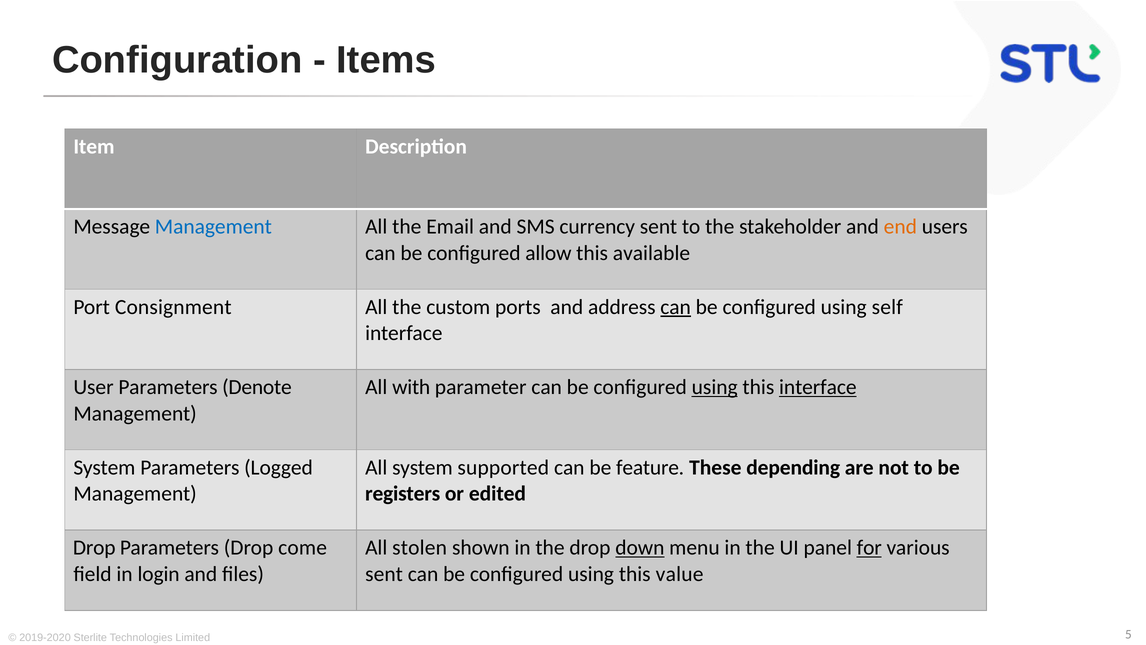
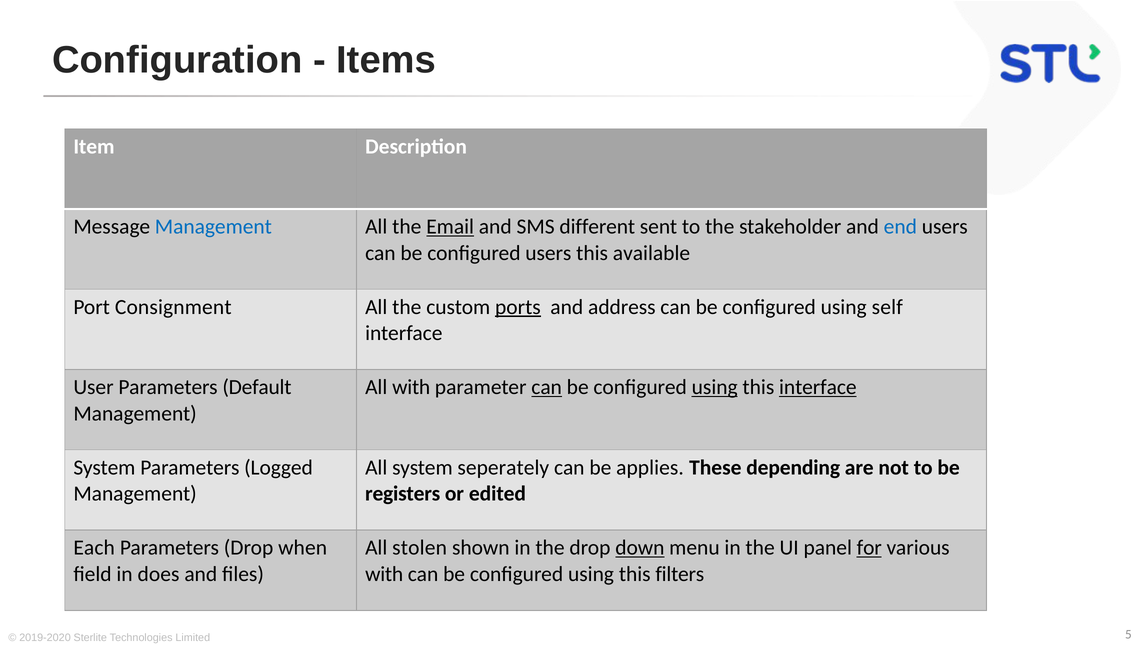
Email underline: none -> present (450, 227)
currency: currency -> different (597, 227)
end colour: orange -> blue (900, 227)
configured allow: allow -> users (548, 253)
ports underline: none -> present (518, 307)
can underline: present -> none (676, 307)
Denote: Denote -> Default (257, 387)
can underline: none -> present (547, 387)
supported: supported -> seperately (503, 467)
feature: feature -> applies (650, 467)
Drop: Drop -> Each (94, 547)
come: come -> when (303, 547)
login: login -> does (158, 574)
sent: sent -> with (384, 574)
value: value -> filters (680, 574)
